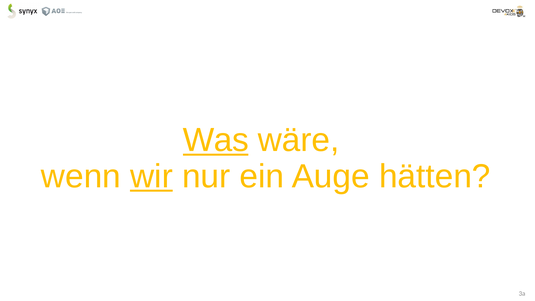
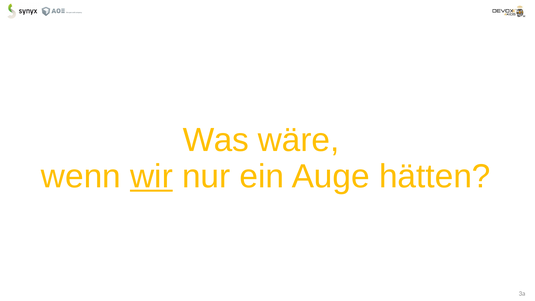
Was underline: present -> none (216, 140)
